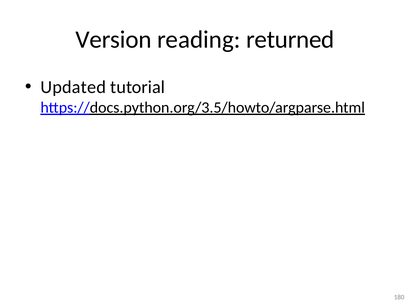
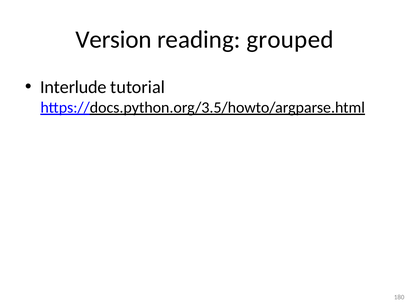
returned: returned -> grouped (290, 40)
Updated: Updated -> Interlude (73, 87)
